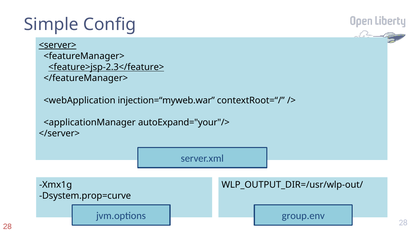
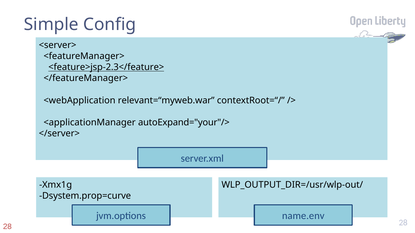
<server> underline: present -> none (58, 45)
injection=“myweb.war: injection=“myweb.war -> relevant=“myweb.war (166, 101)
group.env: group.env -> name.env (303, 216)
